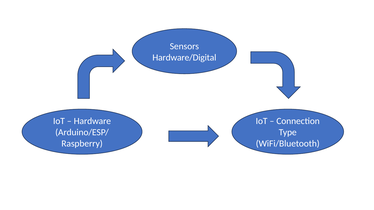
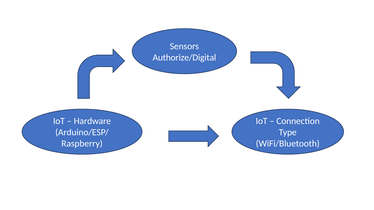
Hardware/Digital: Hardware/Digital -> Authorize/Digital (184, 58)
